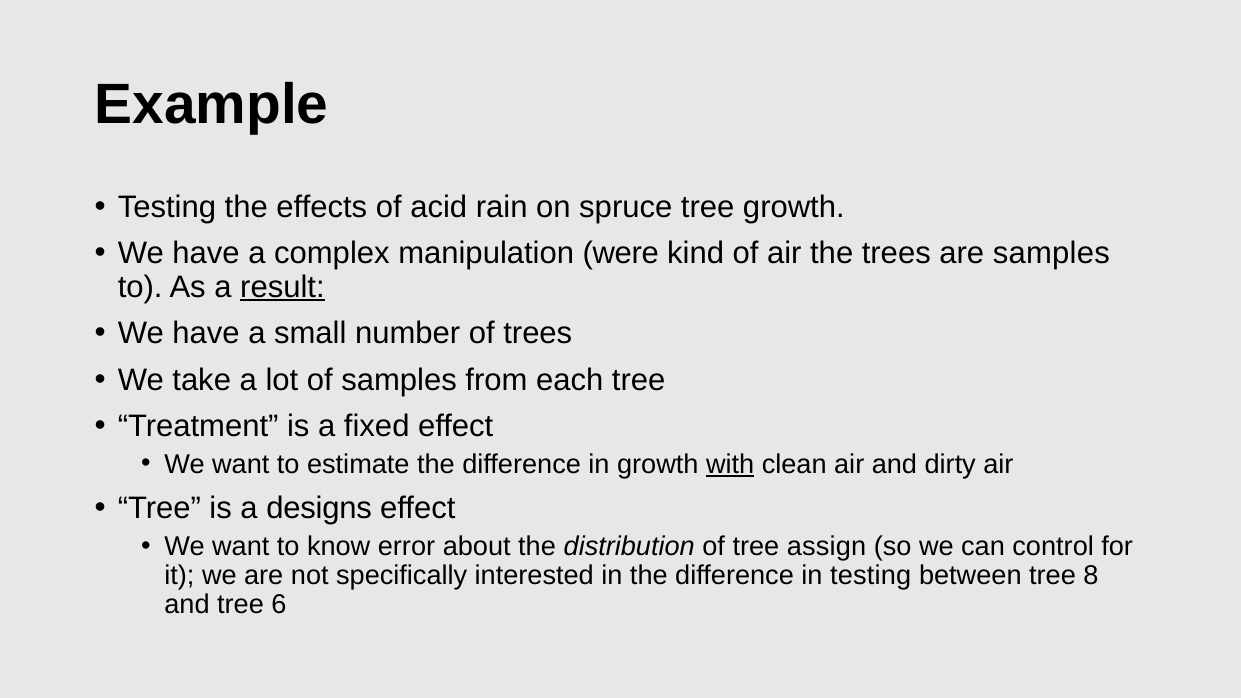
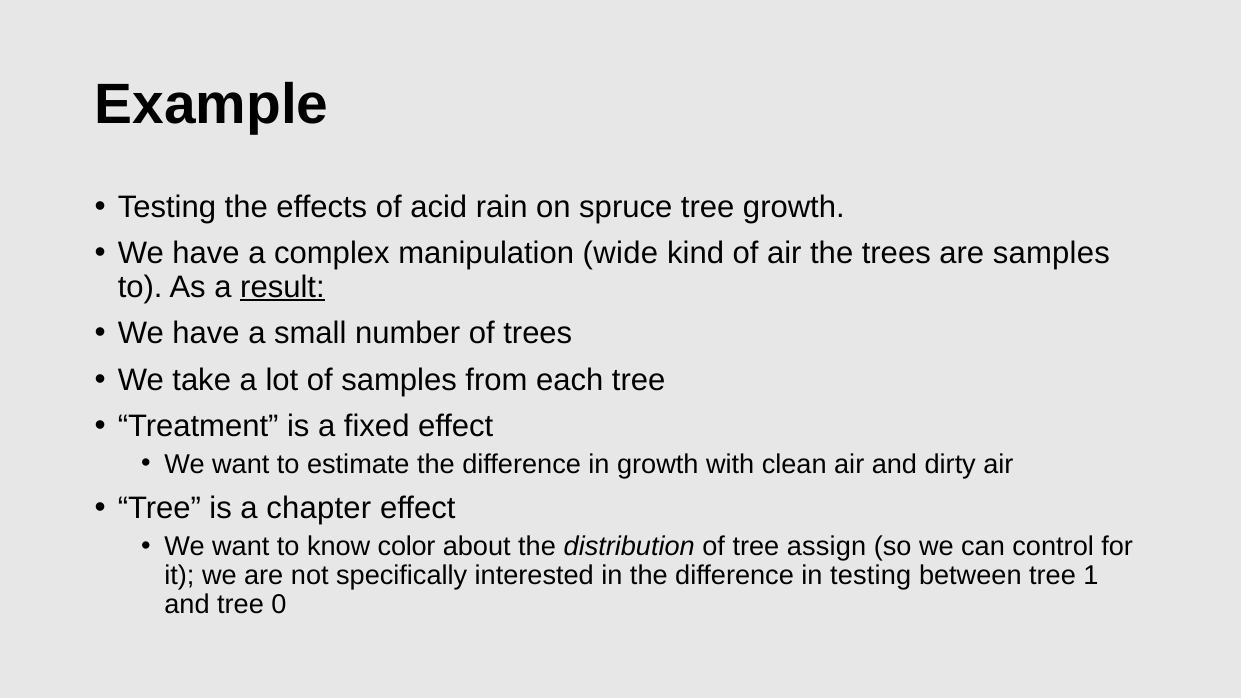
were: were -> wide (620, 253)
with underline: present -> none (730, 464)
designs: designs -> chapter (319, 508)
error: error -> color (407, 546)
8: 8 -> 1 (1091, 576)
6: 6 -> 0 (279, 605)
